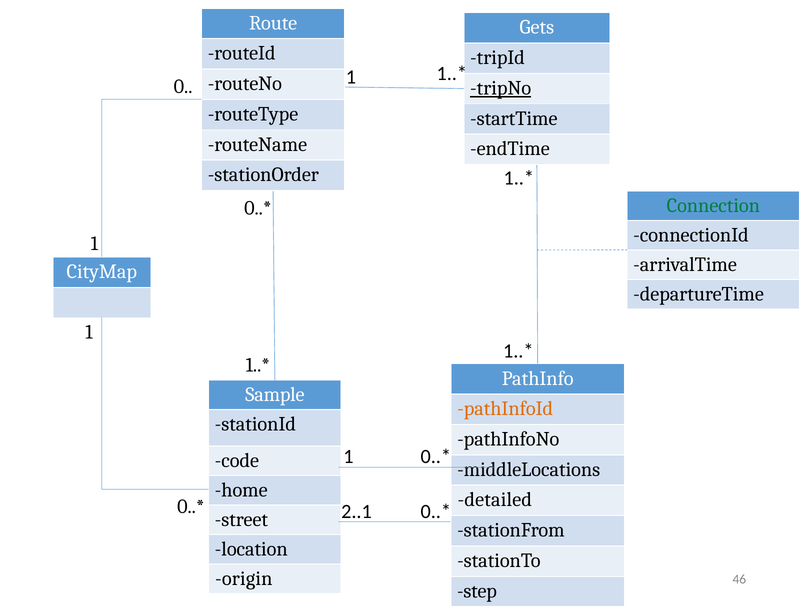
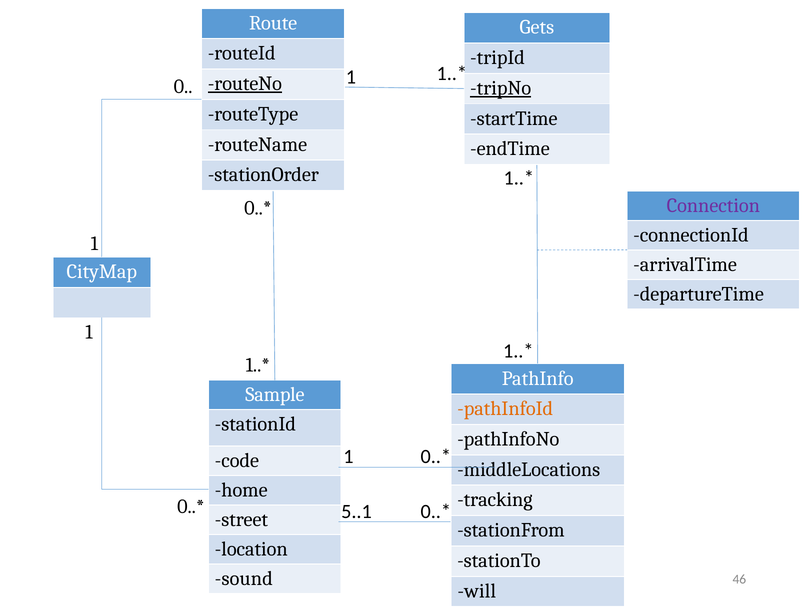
routeNo underline: none -> present (245, 84)
Connection colour: green -> purple (713, 206)
detailed: detailed -> tracking (495, 500)
2..1: 2..1 -> 5..1 (356, 512)
origin: origin -> sound (244, 579)
step: step -> will (477, 591)
